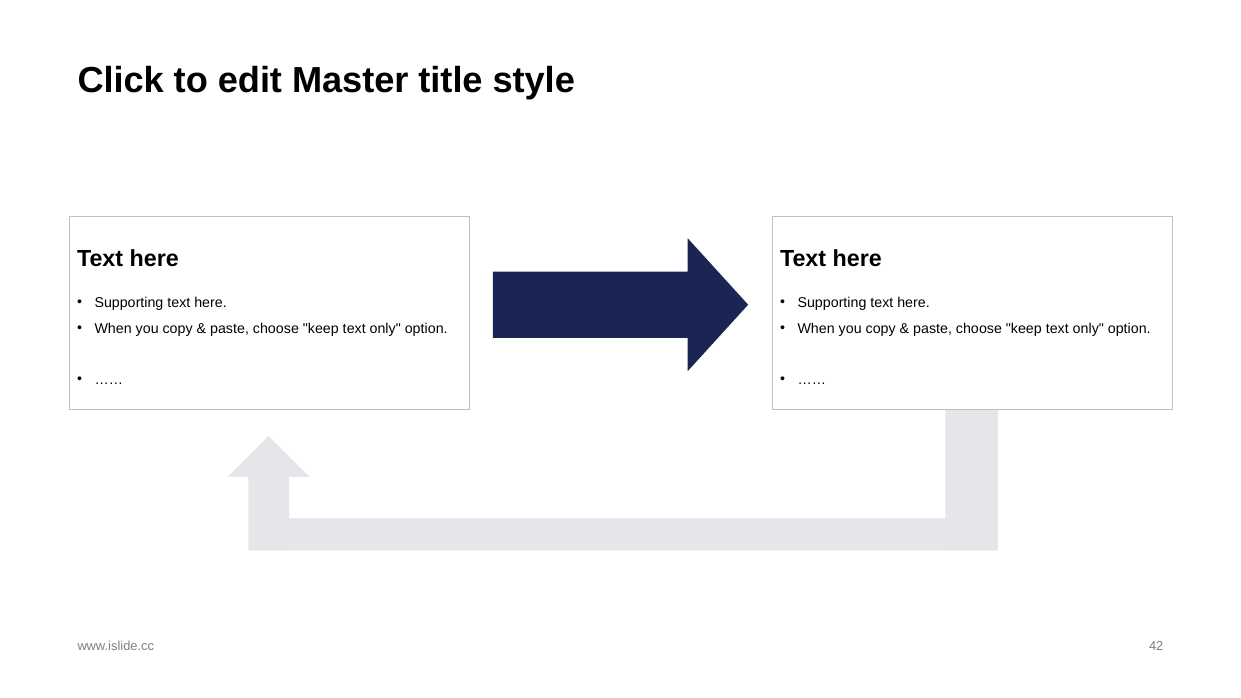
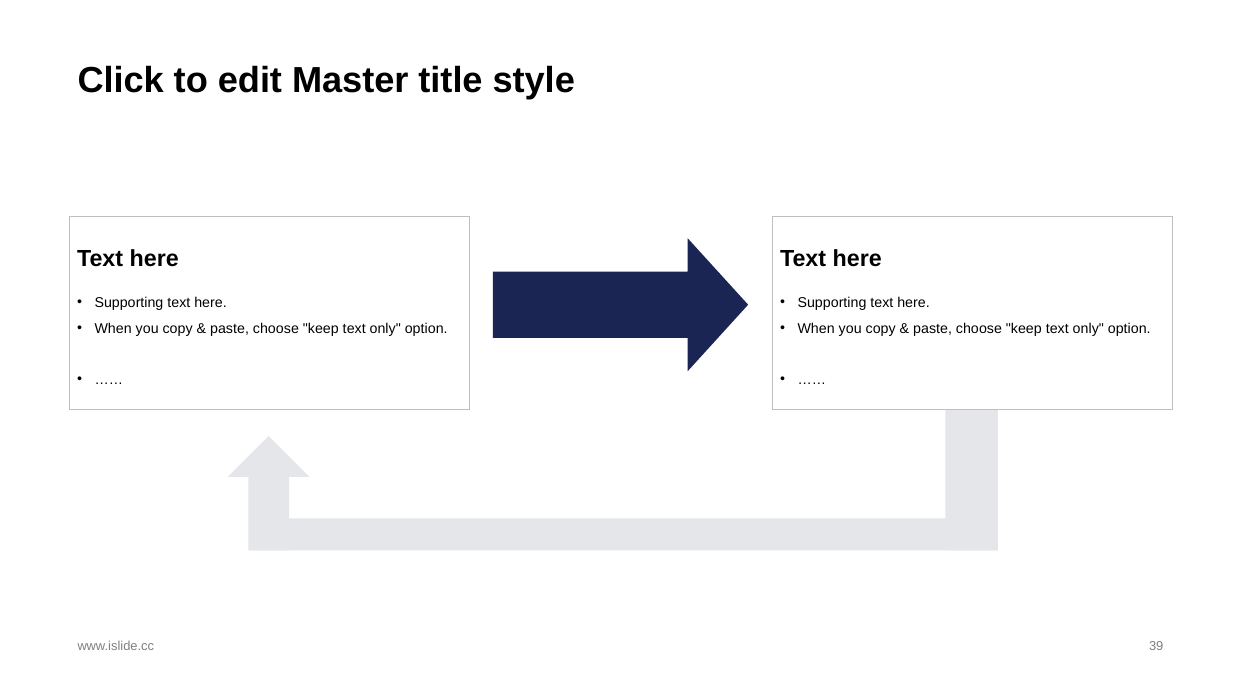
42: 42 -> 39 (1156, 647)
